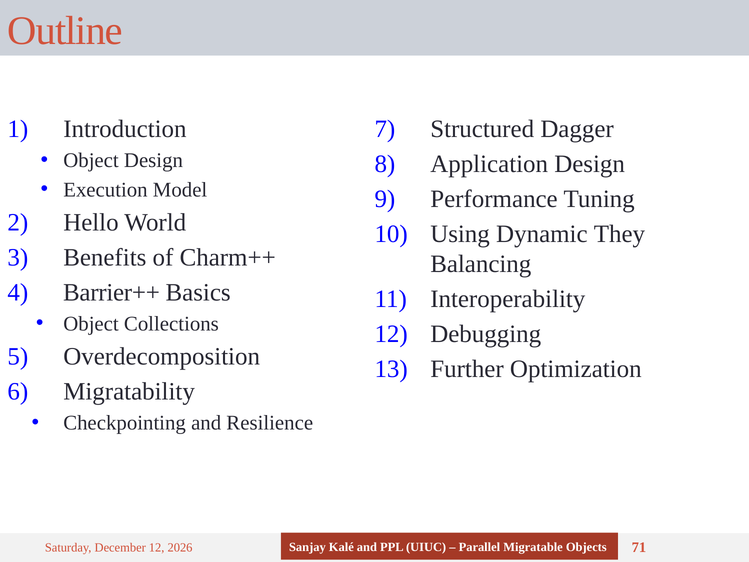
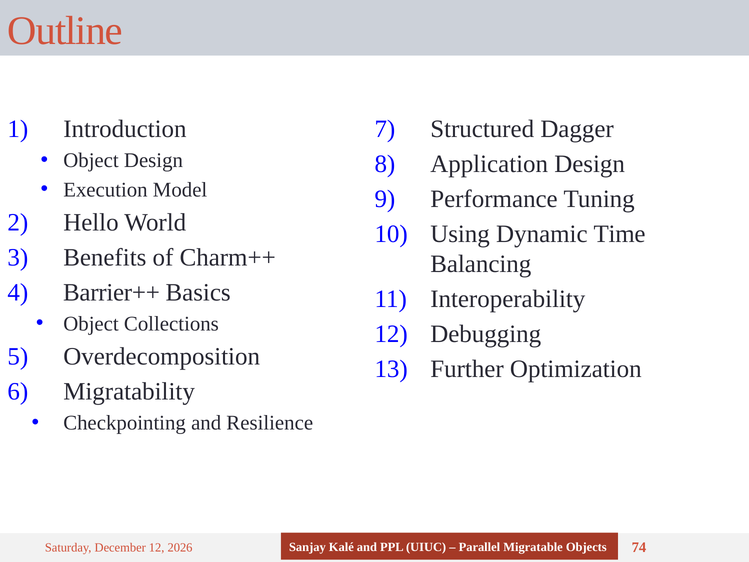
They: They -> Time (620, 234)
71: 71 -> 74 (639, 547)
